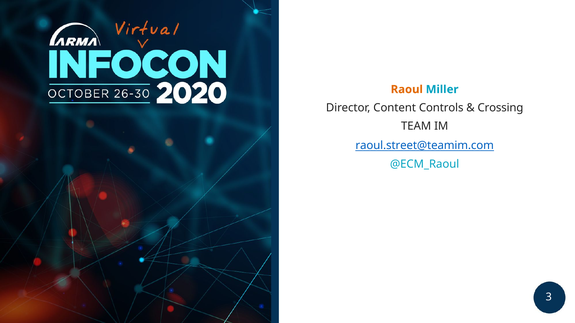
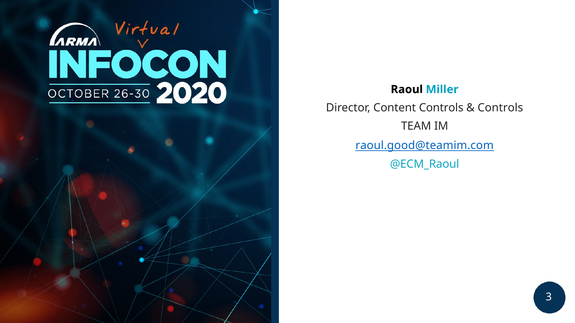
Raoul colour: orange -> black (407, 90)
Crossing: Crossing -> Controls (500, 108)
raoul.street@teamim.com: raoul.street@teamim.com -> raoul.good@teamim.com (425, 146)
